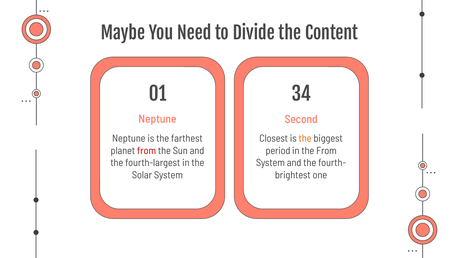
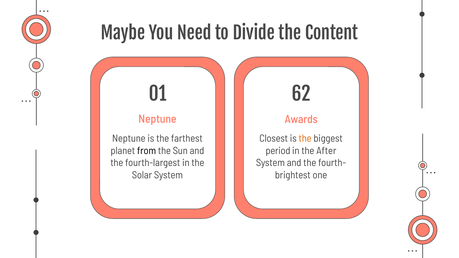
34: 34 -> 62 (301, 94)
Second: Second -> Awards (301, 119)
from colour: red -> black (147, 151)
the From: From -> After (326, 151)
